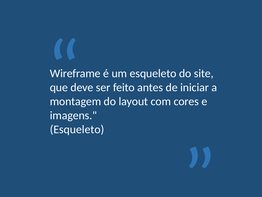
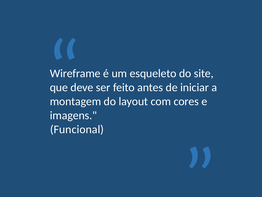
Esqueleto: Esqueleto -> Funcional (77, 129)
